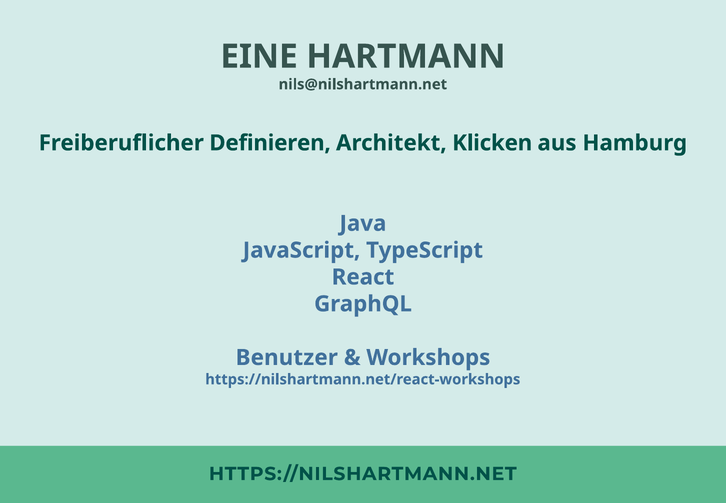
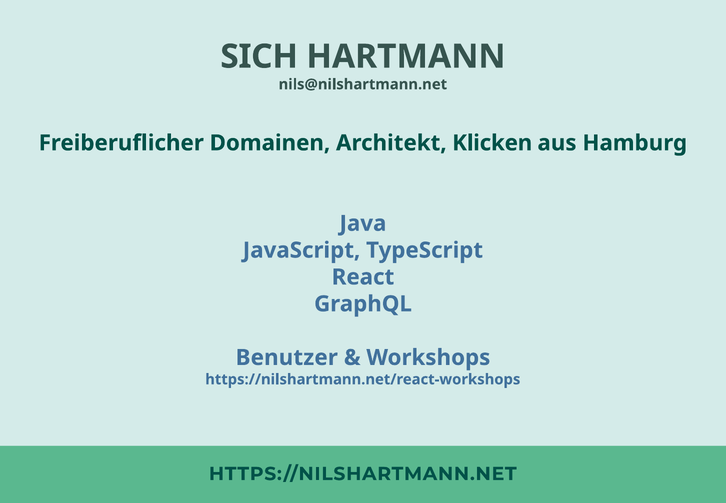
EINE: EINE -> SICH (259, 57)
Definieren: Definieren -> Domainen (270, 143)
